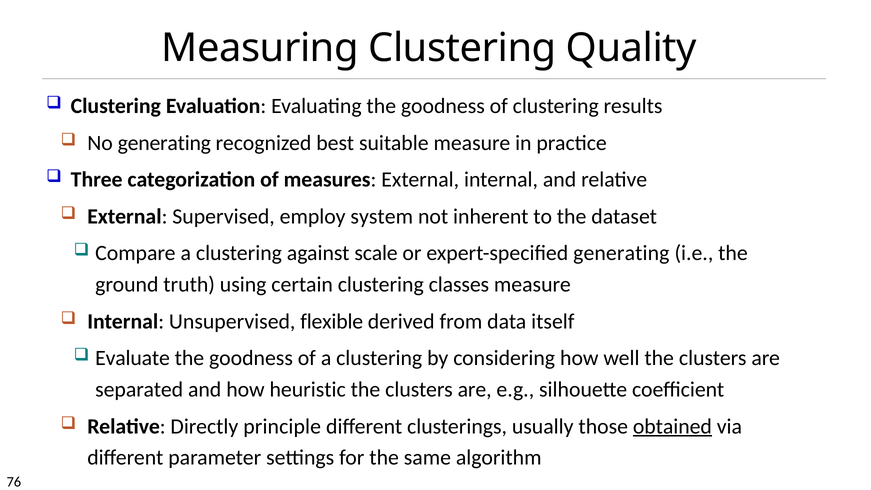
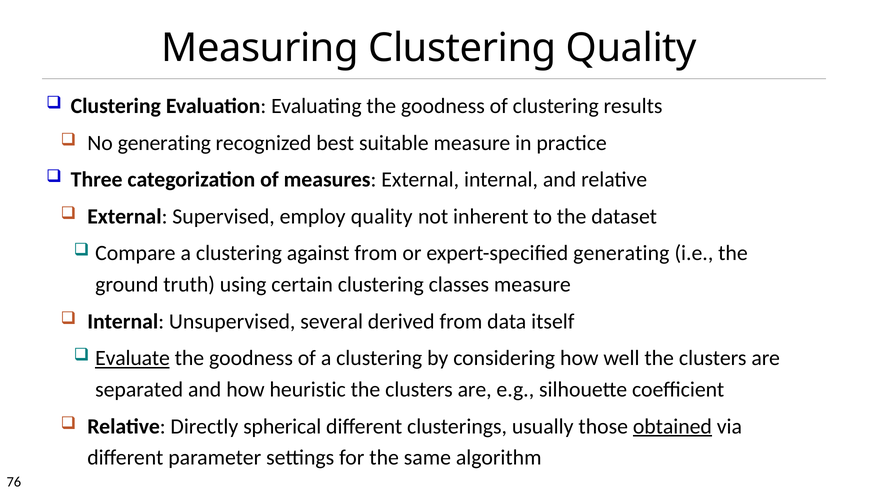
employ system: system -> quality (382, 216)
against scale: scale -> from (376, 253)
flexible: flexible -> several (332, 321)
Evaluate underline: none -> present (133, 358)
principle: principle -> spherical (282, 426)
